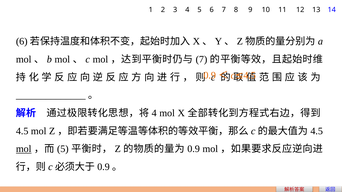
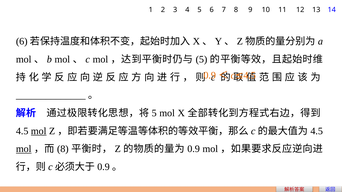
7: 7 -> 5 (201, 59)
4: 4 -> 5 (154, 113)
mol underline: none -> present (39, 131)
5: 5 -> 8 (63, 149)
